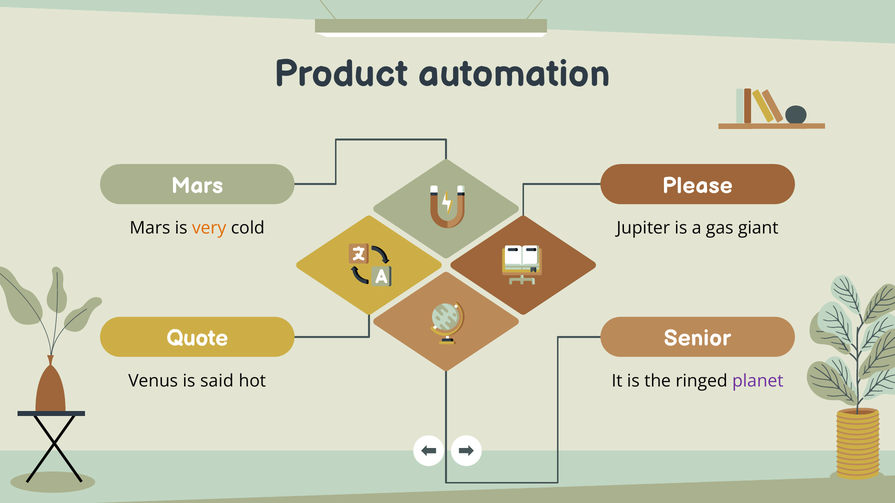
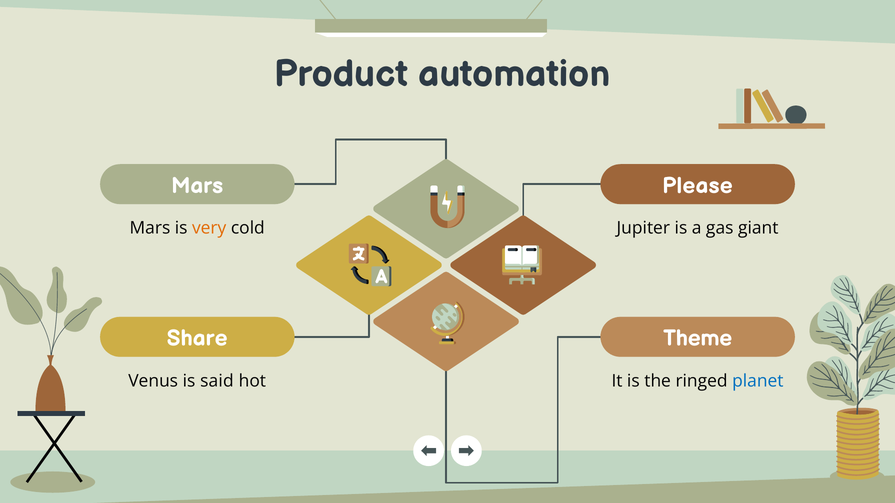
Quote: Quote -> Share (197, 339)
Senior: Senior -> Theme (698, 339)
planet colour: purple -> blue (758, 381)
